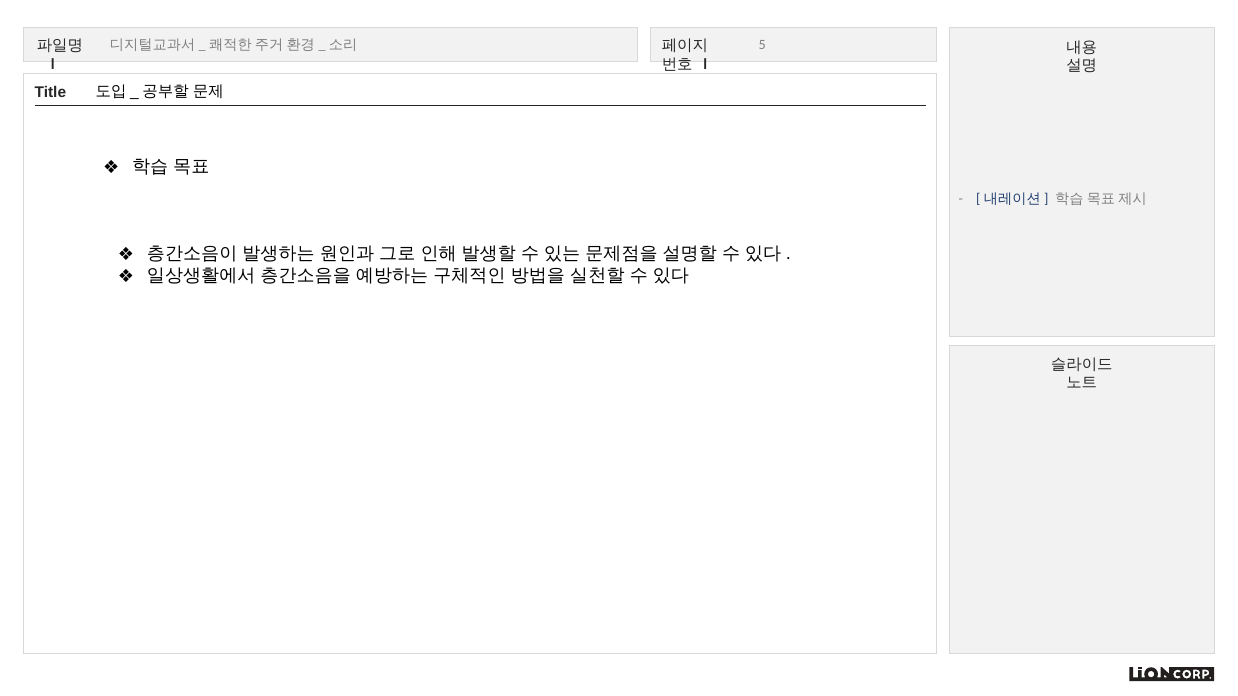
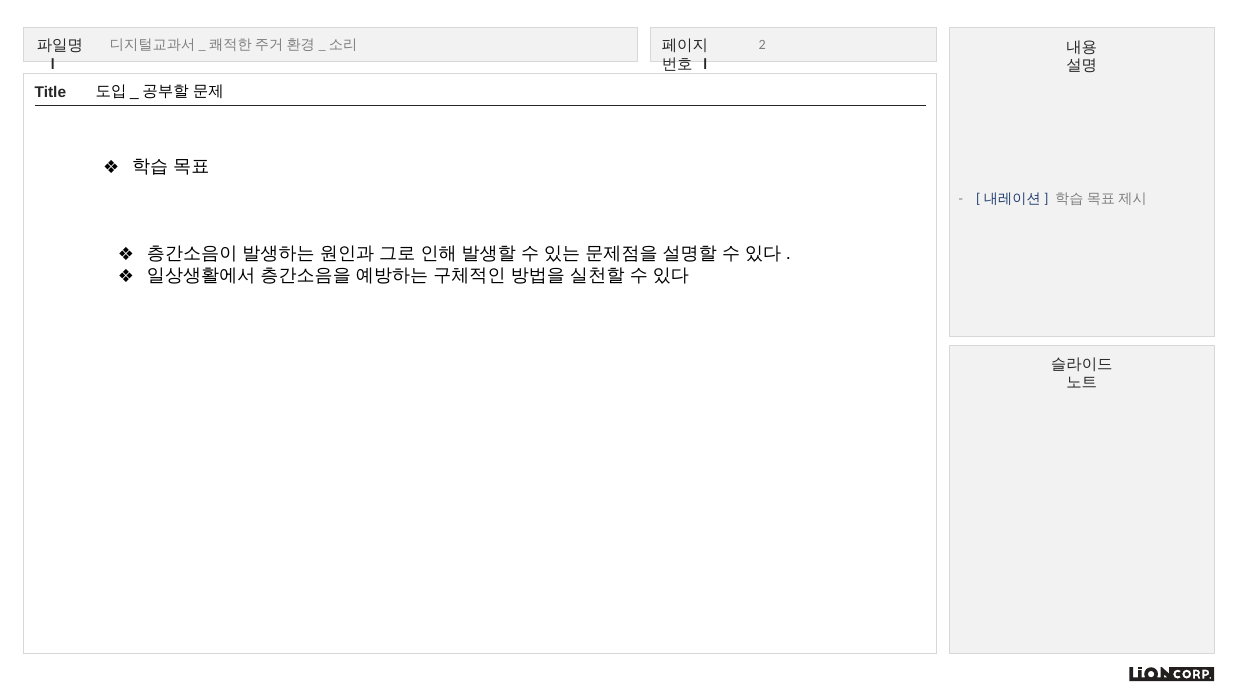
5: 5 -> 2 (762, 45)
